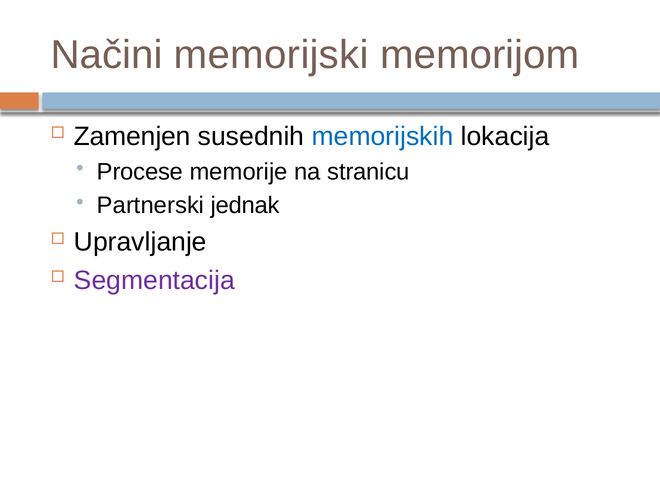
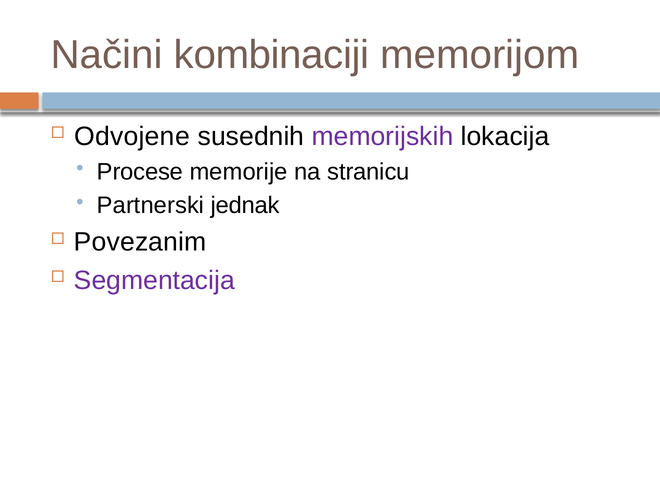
memorijski: memorijski -> kombinaciji (272, 55)
Zamenjen: Zamenjen -> Odvojene (132, 137)
memorijskih colour: blue -> purple (383, 137)
Upravljanje: Upravljanje -> Povezanim (140, 242)
